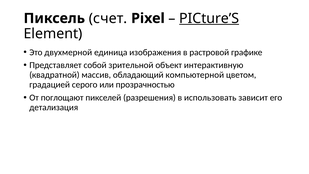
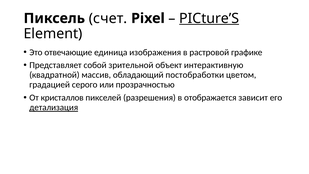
двухмерной: двухмерной -> отвечающие (68, 52)
компьютерной: компьютерной -> постобработки (195, 75)
поглощают: поглощают -> кристаллов (62, 98)
использовать: использовать -> отображается (210, 98)
детализация underline: none -> present (54, 107)
